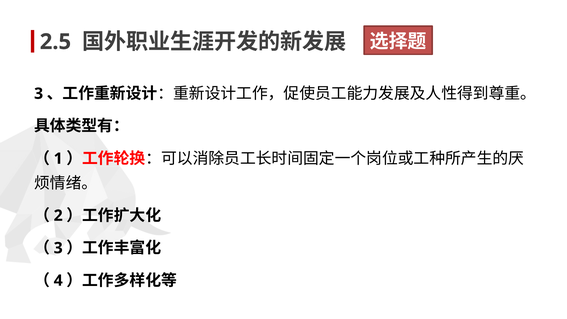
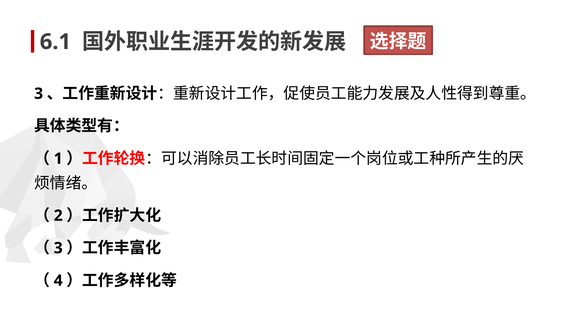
2.5: 2.5 -> 6.1 (55, 42)
